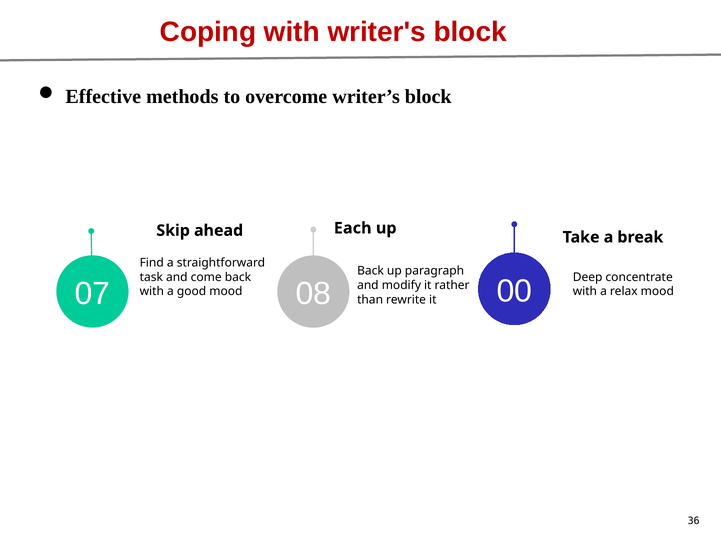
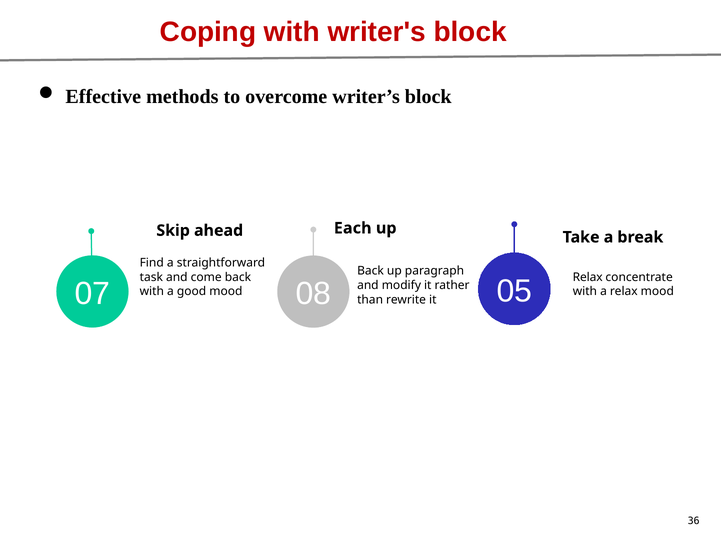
Deep: Deep -> Relax (588, 277)
00: 00 -> 05 (514, 291)
